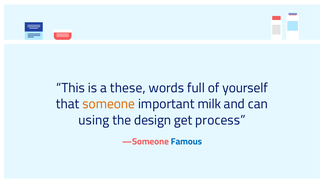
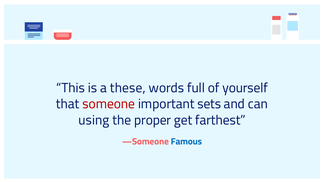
someone colour: orange -> red (109, 104)
milk: milk -> sets (209, 104)
design: design -> proper (153, 120)
process: process -> farthest (220, 120)
